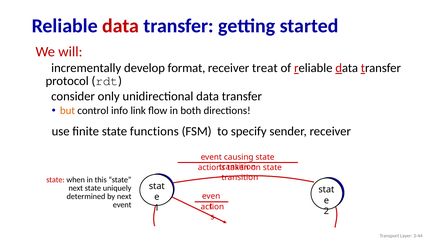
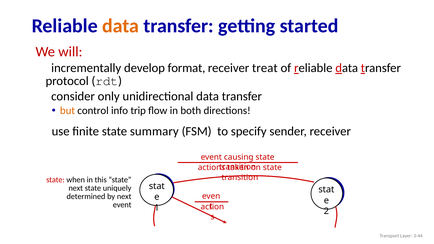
data colour: red -> orange (121, 26)
link: link -> trip (138, 111)
functions: functions -> summary (154, 131)
